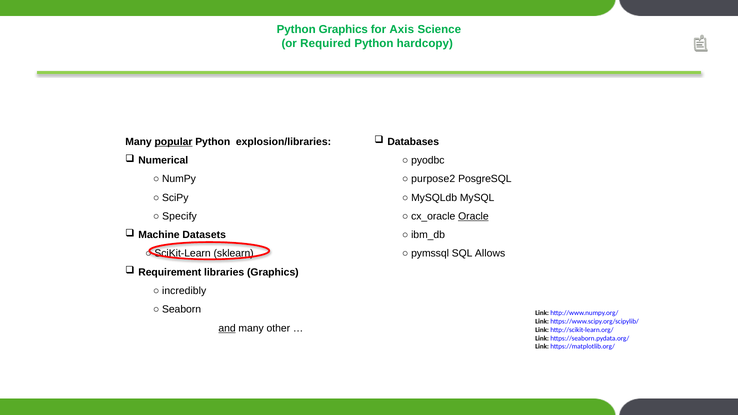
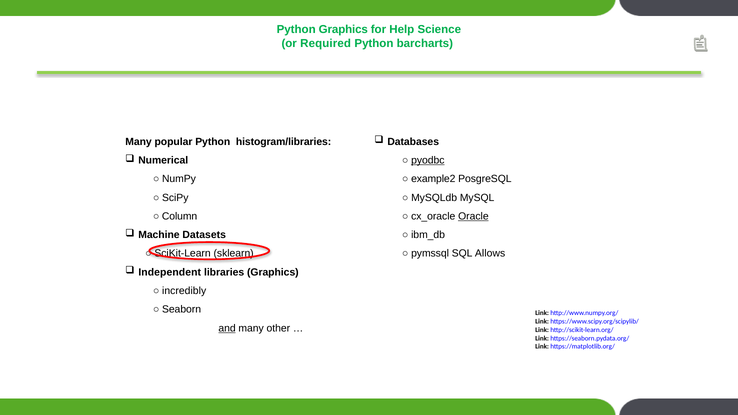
Axis: Axis -> Help (402, 30)
hardcopy: hardcopy -> barcharts (425, 44)
popular underline: present -> none (173, 142)
explosion/libraries: explosion/libraries -> histogram/libraries (284, 142)
pyodbc underline: none -> present (428, 160)
purpose2: purpose2 -> example2 (433, 179)
Specify: Specify -> Column (180, 216)
Requirement: Requirement -> Independent (170, 272)
